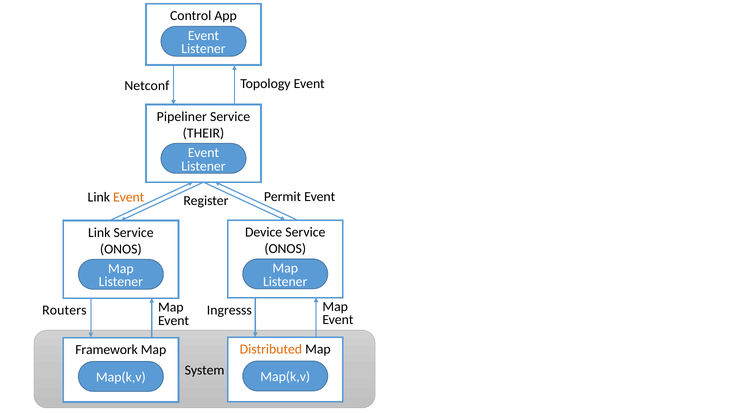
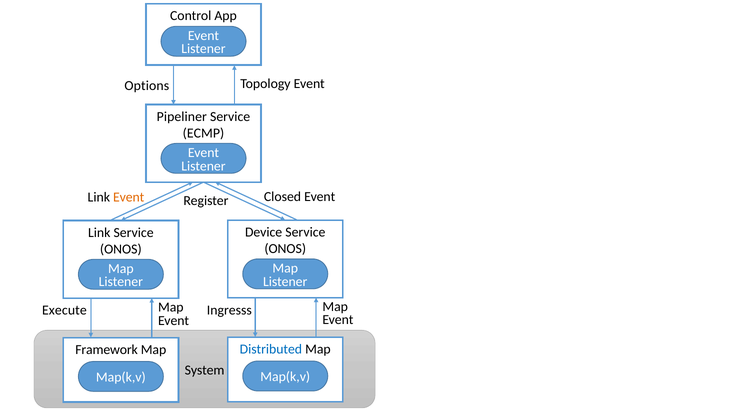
Netconf: Netconf -> Options (147, 86)
THEIR: THEIR -> ECMP (203, 133)
Permit: Permit -> Closed (282, 197)
Routers: Routers -> Execute (64, 310)
Distributed colour: orange -> blue (271, 349)
